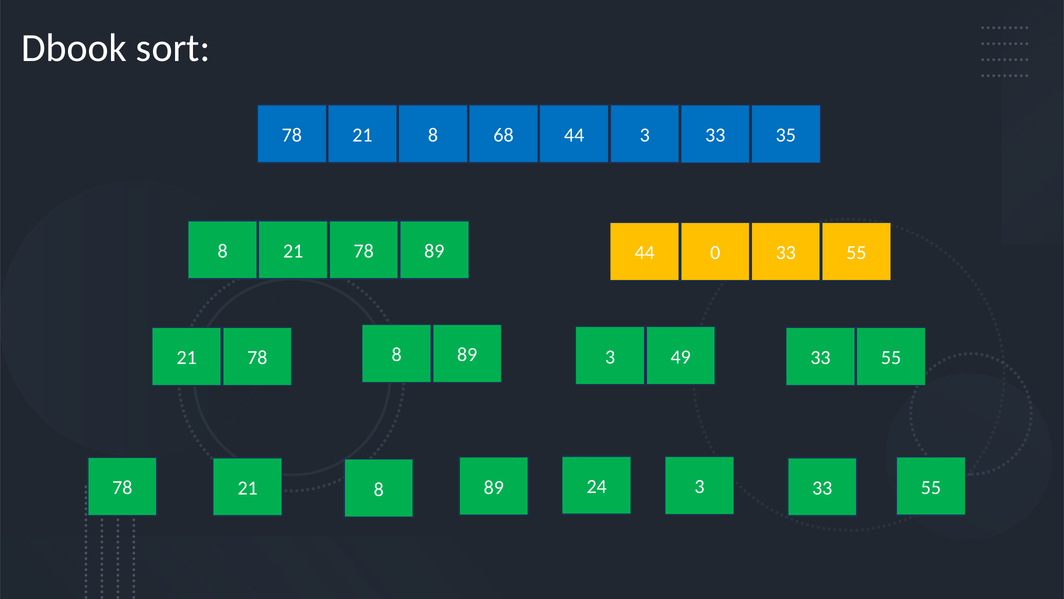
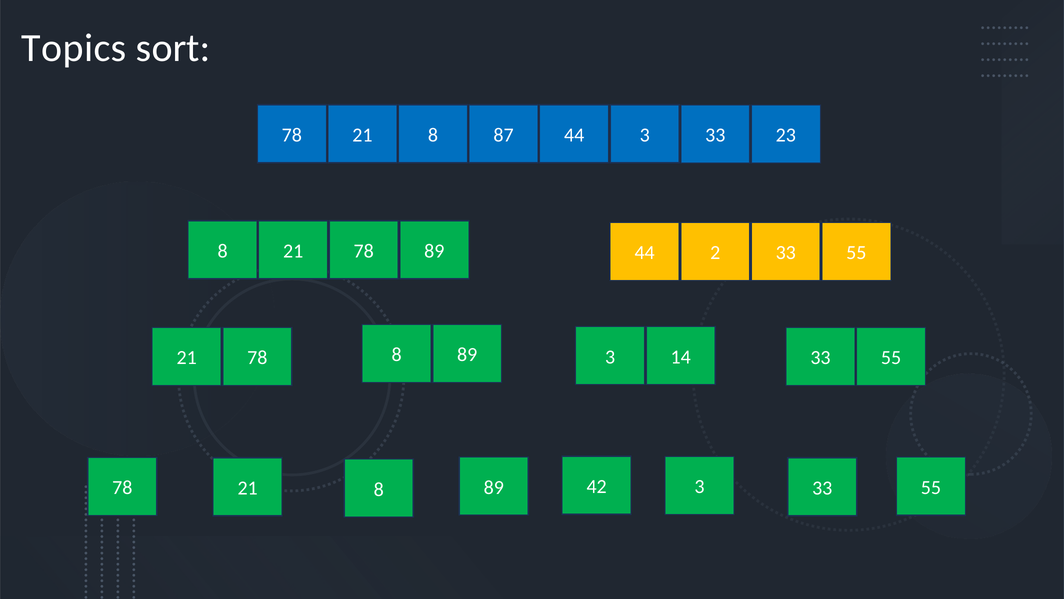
Dbook: Dbook -> Topics (74, 48)
68: 68 -> 87 (504, 135)
35: 35 -> 23 (786, 135)
0: 0 -> 2 (715, 253)
49: 49 -> 14 (681, 357)
24: 24 -> 42 (597, 486)
